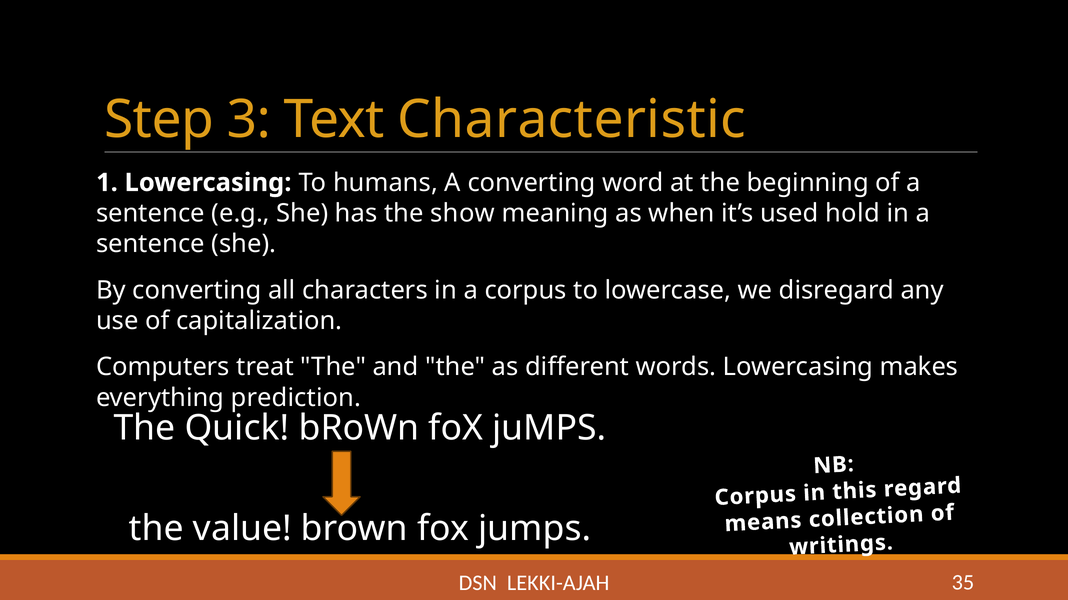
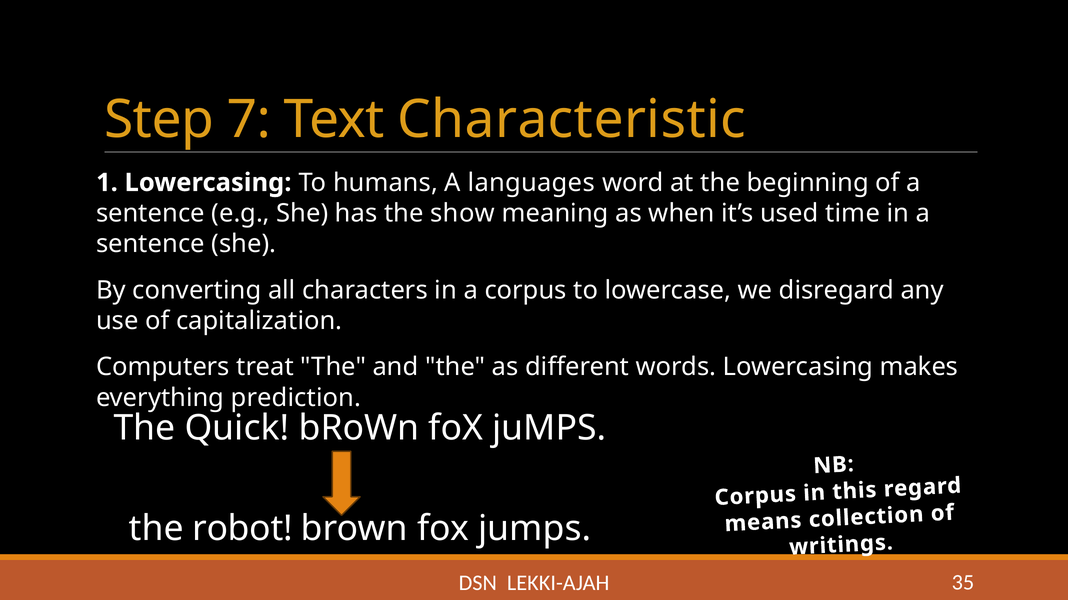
3: 3 -> 7 (249, 120)
A converting: converting -> languages (531, 183)
hold: hold -> time (853, 214)
value: value -> robot (243, 529)
